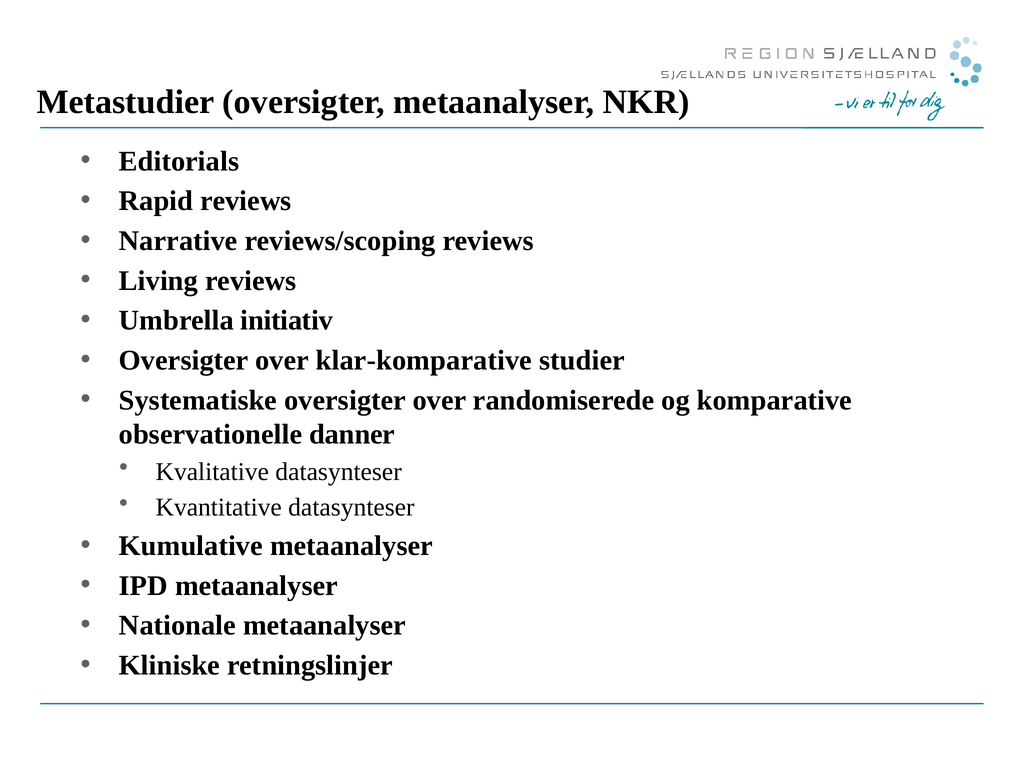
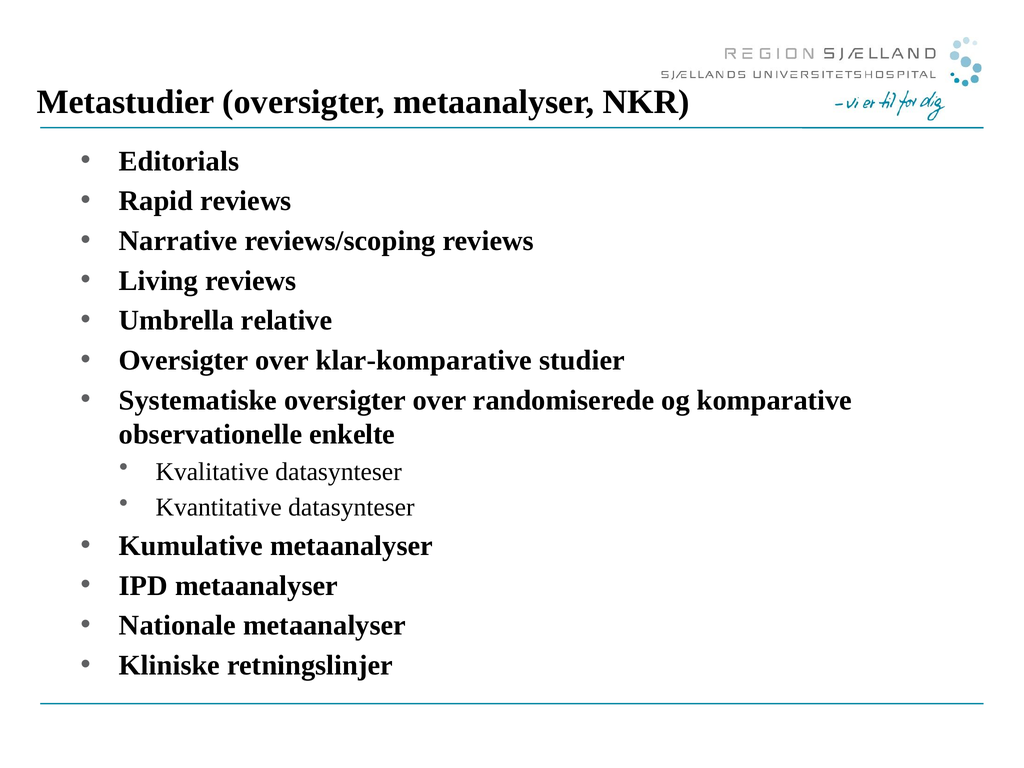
initiativ: initiativ -> relative (287, 320)
danner: danner -> enkelte (352, 434)
